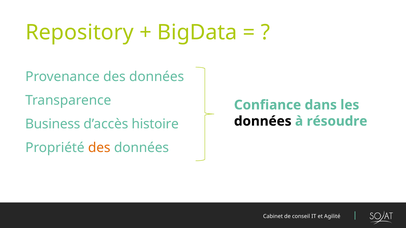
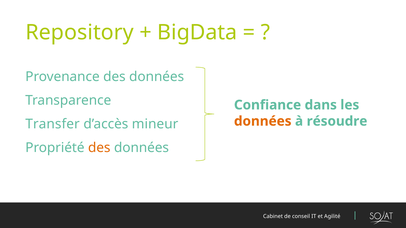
données colour: black -> orange (263, 121)
Business: Business -> Transfer (53, 124)
histoire: histoire -> mineur (155, 124)
